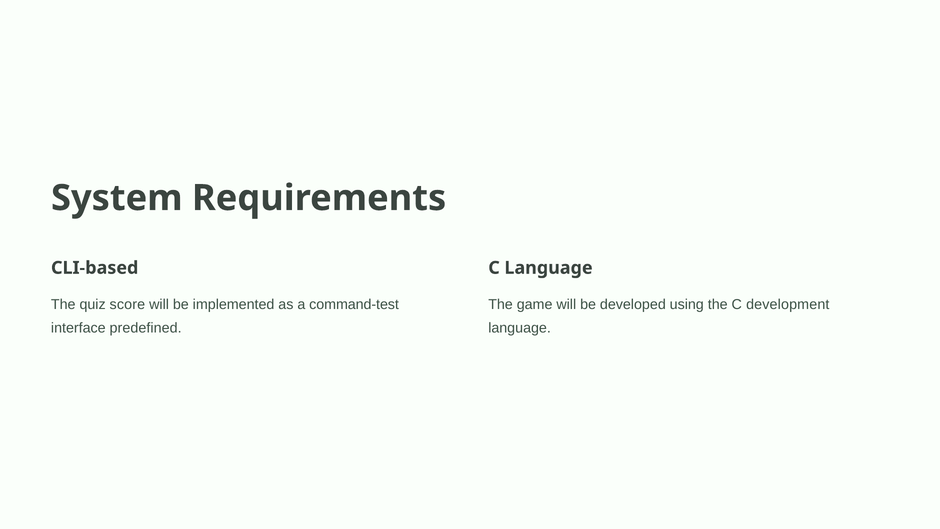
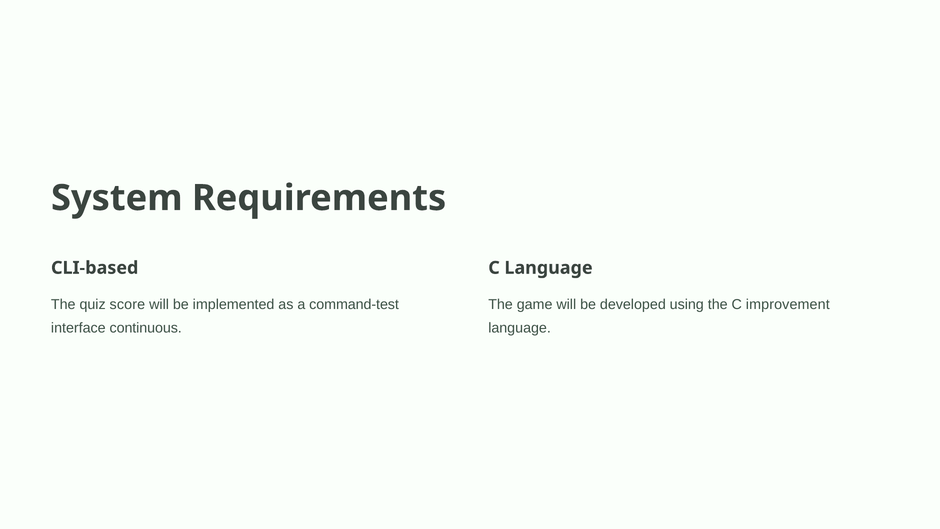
development: development -> improvement (788, 304)
predefined: predefined -> continuous (146, 328)
